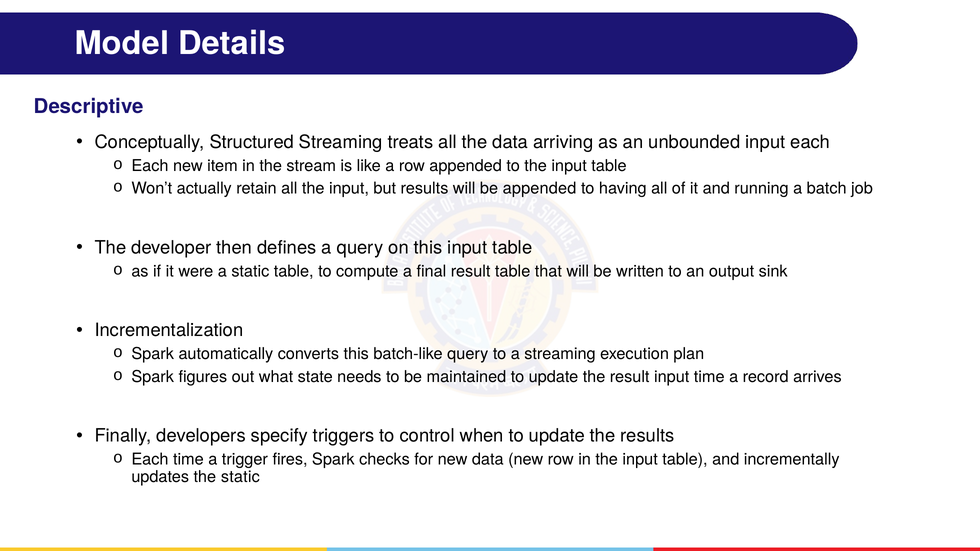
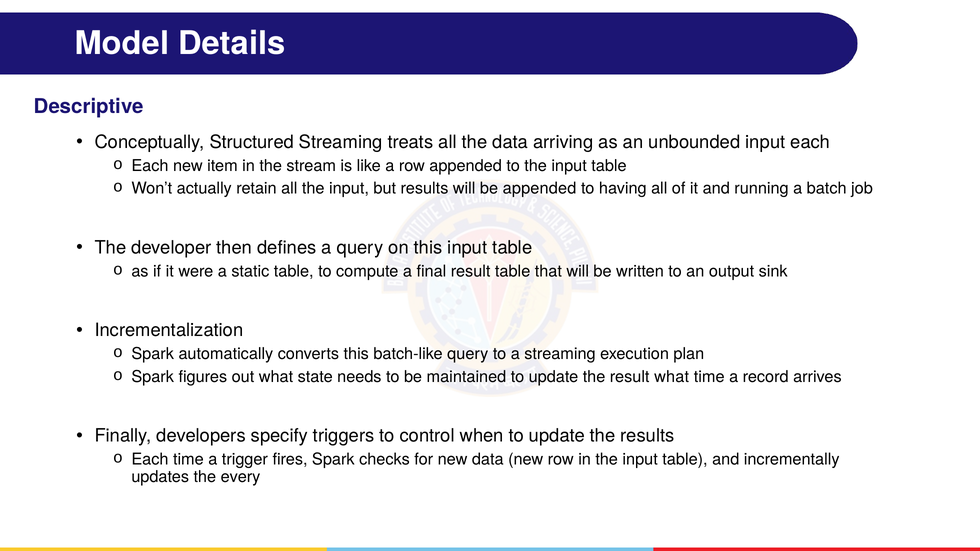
result input: input -> what (672, 377)
the static: static -> every (241, 477)
